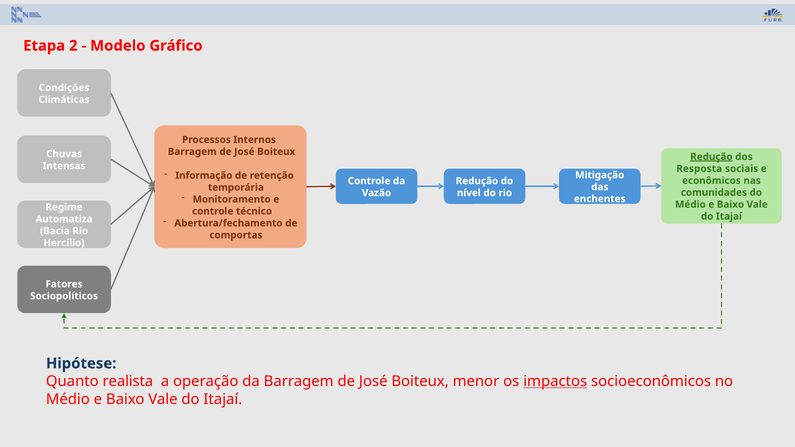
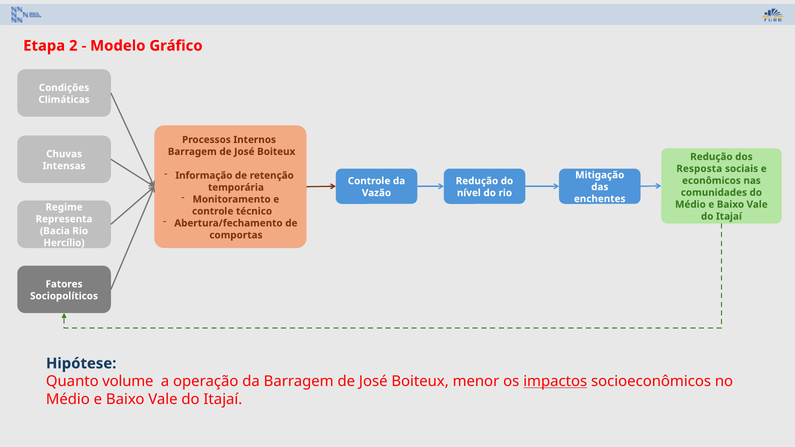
Redução underline: present -> none (711, 157)
Automatiza: Automatiza -> Representa (64, 219)
realista: realista -> volume (128, 381)
